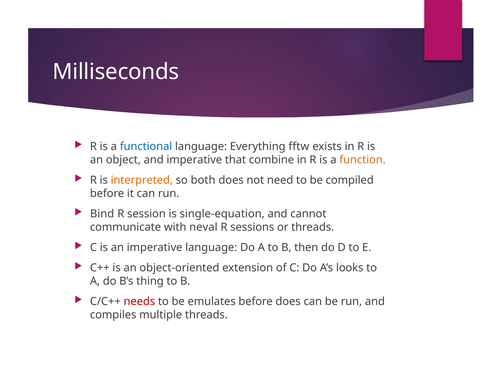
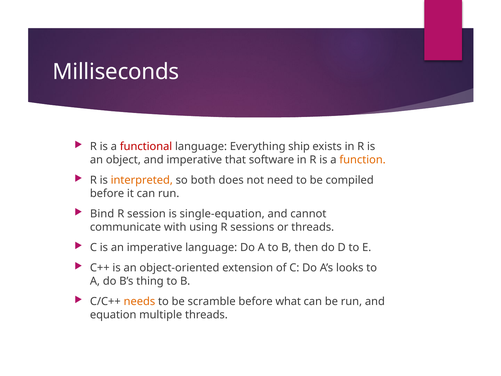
functional colour: blue -> red (146, 146)
fftw: fftw -> ship (299, 146)
combine: combine -> software (272, 160)
neval: neval -> using (204, 227)
needs colour: red -> orange (139, 301)
emulates: emulates -> scramble (212, 301)
before does: does -> what (288, 301)
compiles: compiles -> equation (113, 314)
